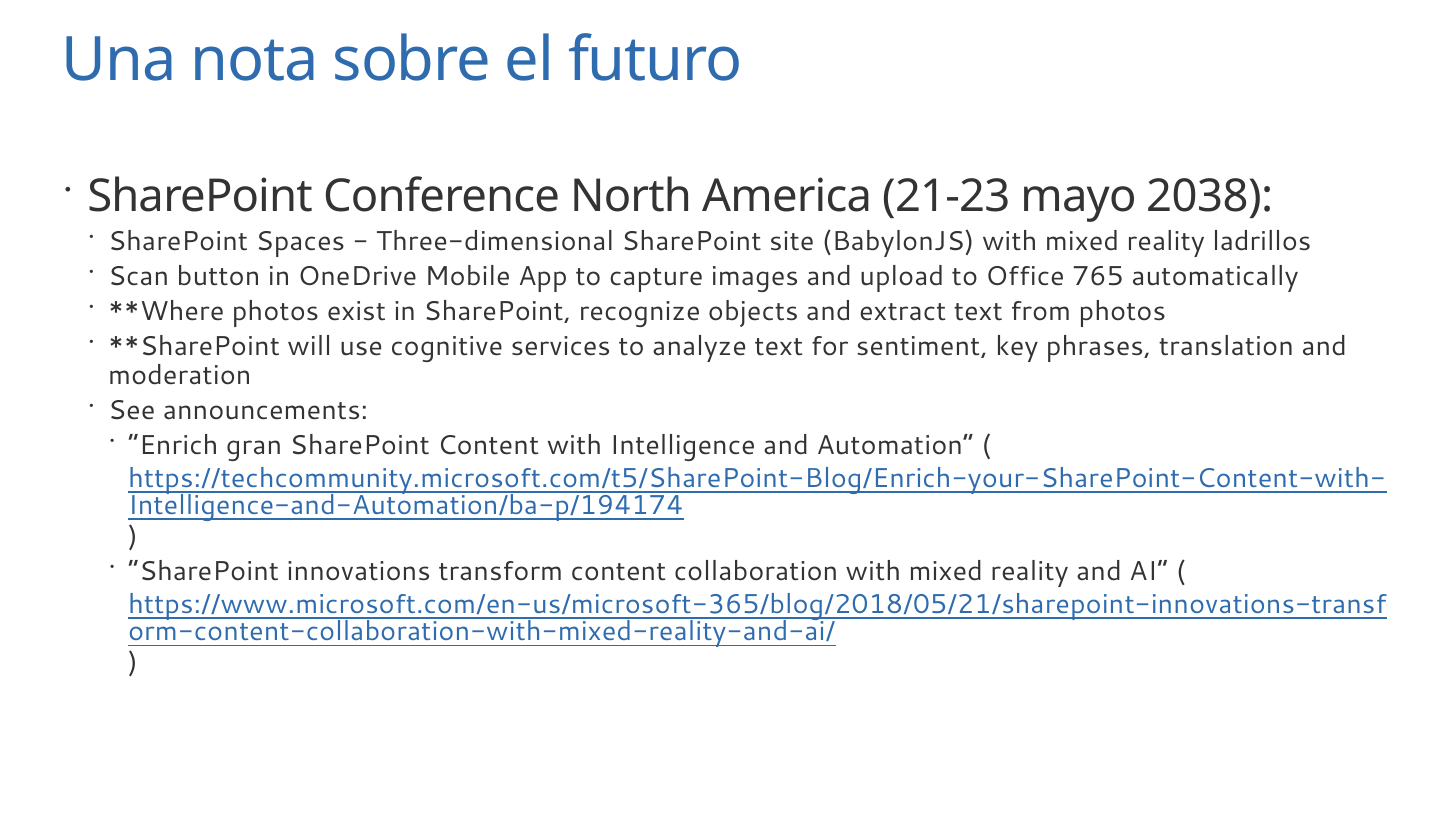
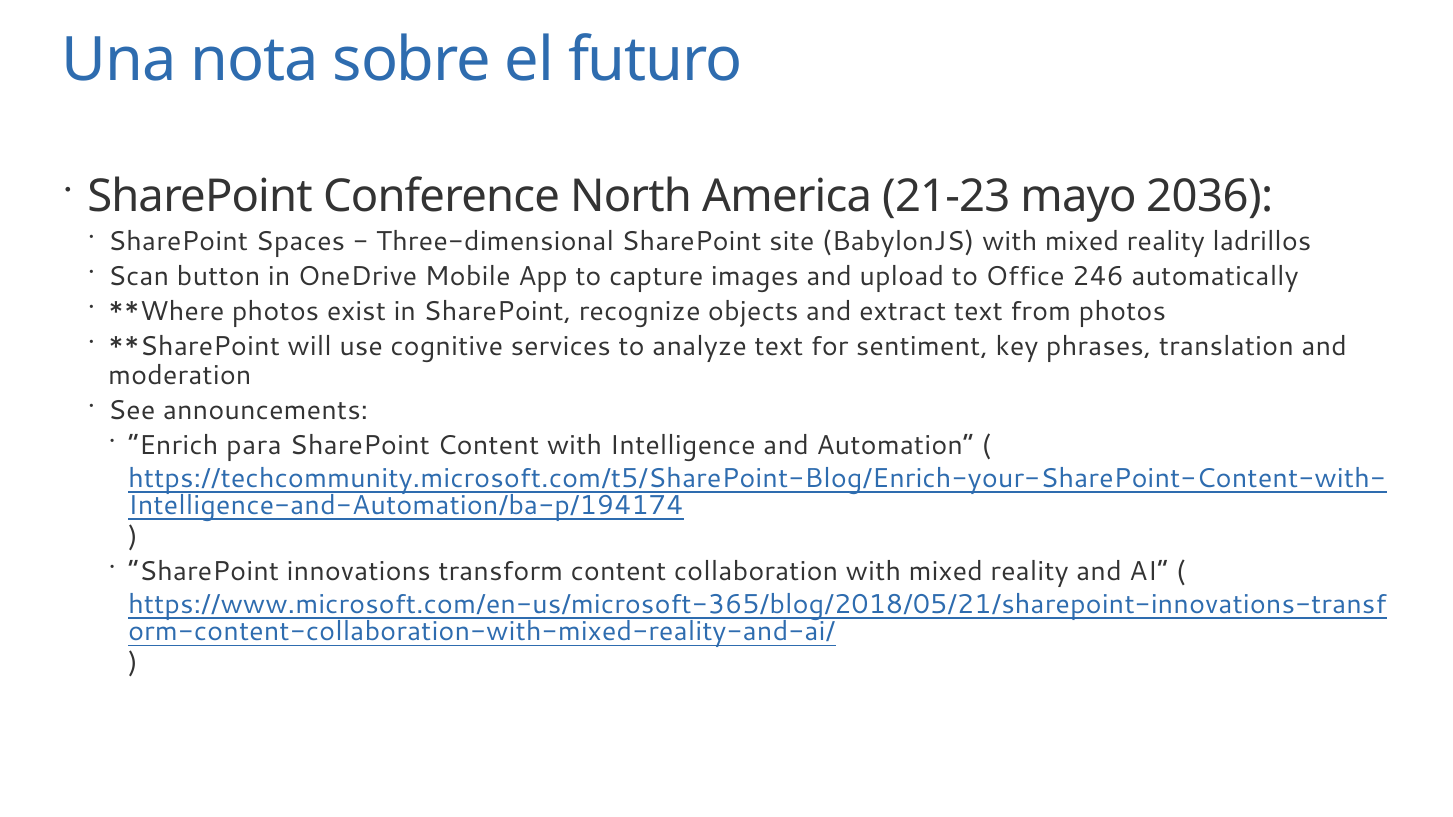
2038: 2038 -> 2036 (1210, 197)
765: 765 -> 246 (1098, 276)
gran: gran -> para (254, 445)
